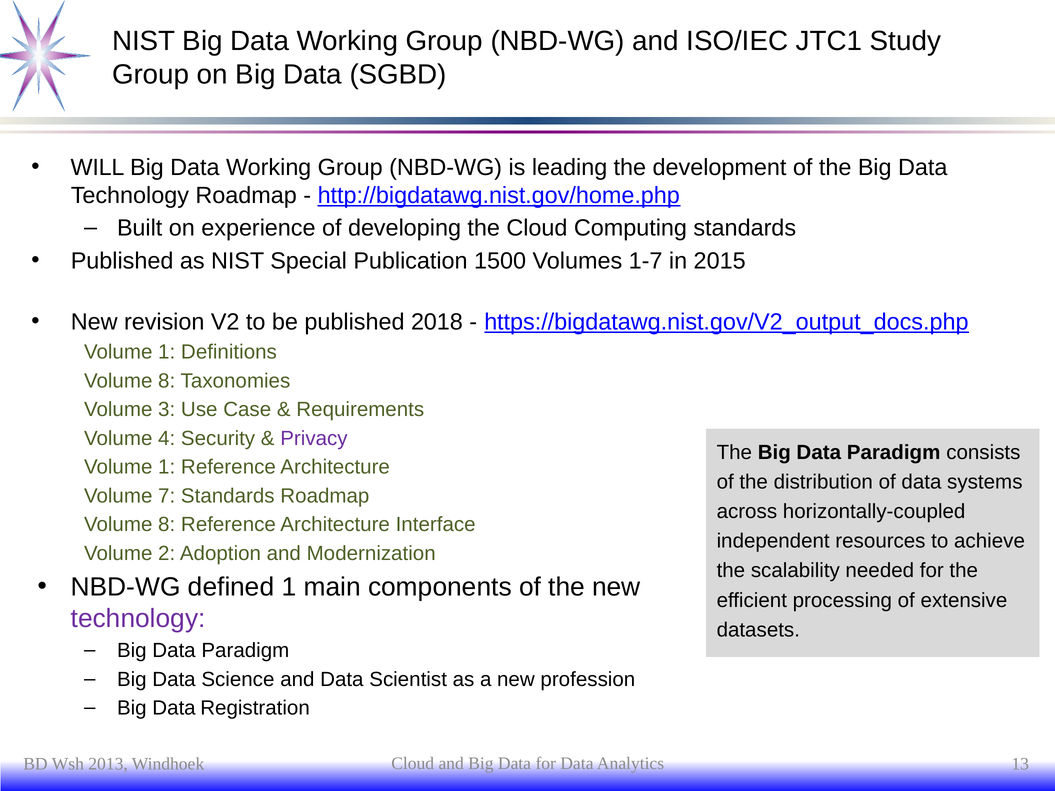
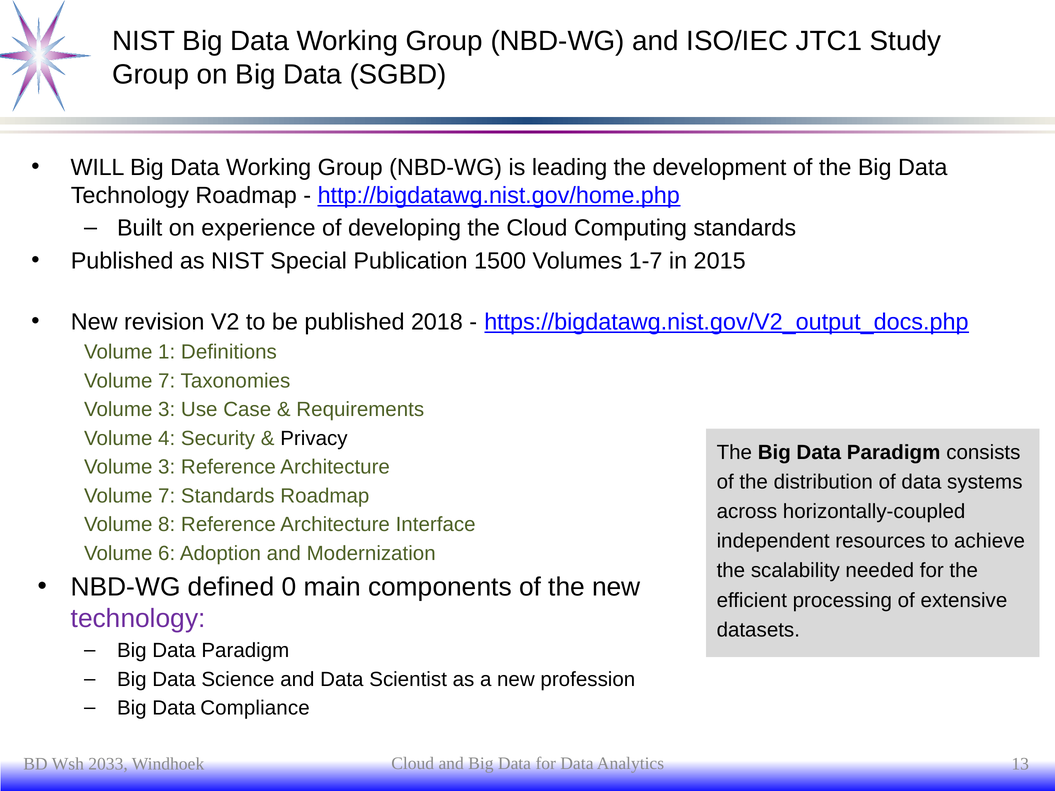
8: 8 -> 7 (167, 381)
Privacy colour: purple -> black (314, 439)
1: 1 -> 3 (167, 467)
2: 2 -> 6 (167, 553)
defined 1: 1 -> 0 (289, 587)
Registration: Registration -> Compliance (255, 708)
2013: 2013 -> 2033 (108, 764)
